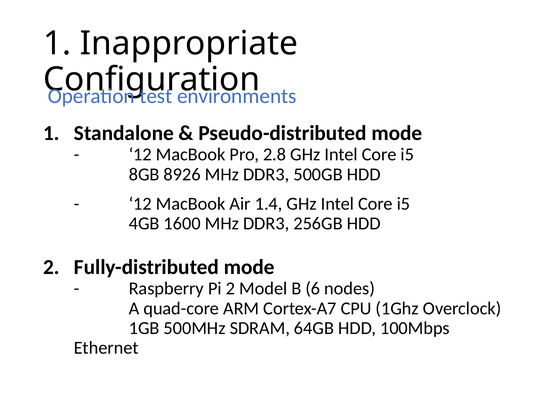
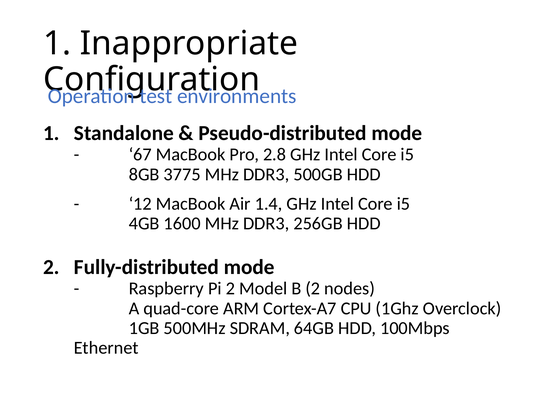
12: 12 -> 67 (140, 155)
8926: 8926 -> 3775 (182, 174)
B 6: 6 -> 2 (313, 289)
